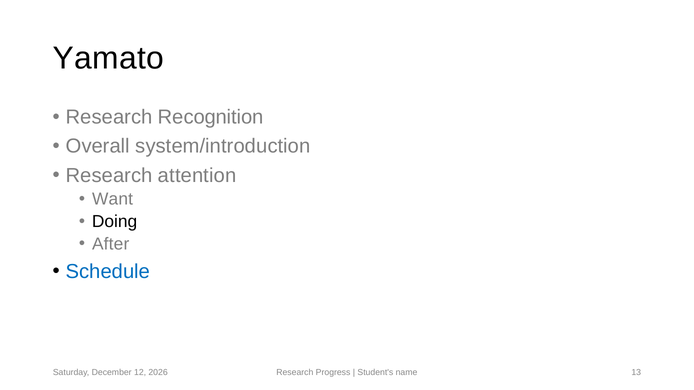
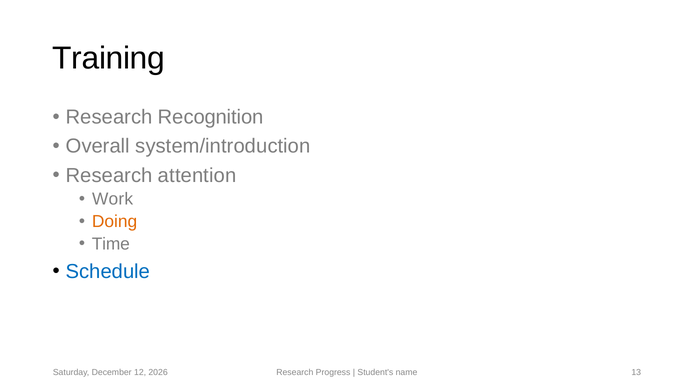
Yamato: Yamato -> Training (109, 58)
Want: Want -> Work (113, 199)
Doing colour: black -> orange (115, 222)
After: After -> Time (111, 244)
